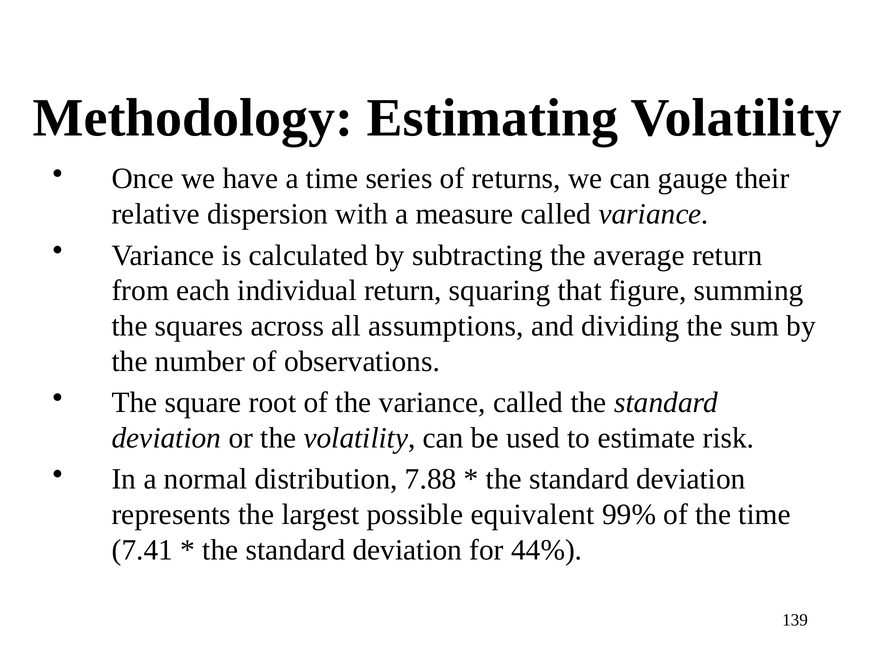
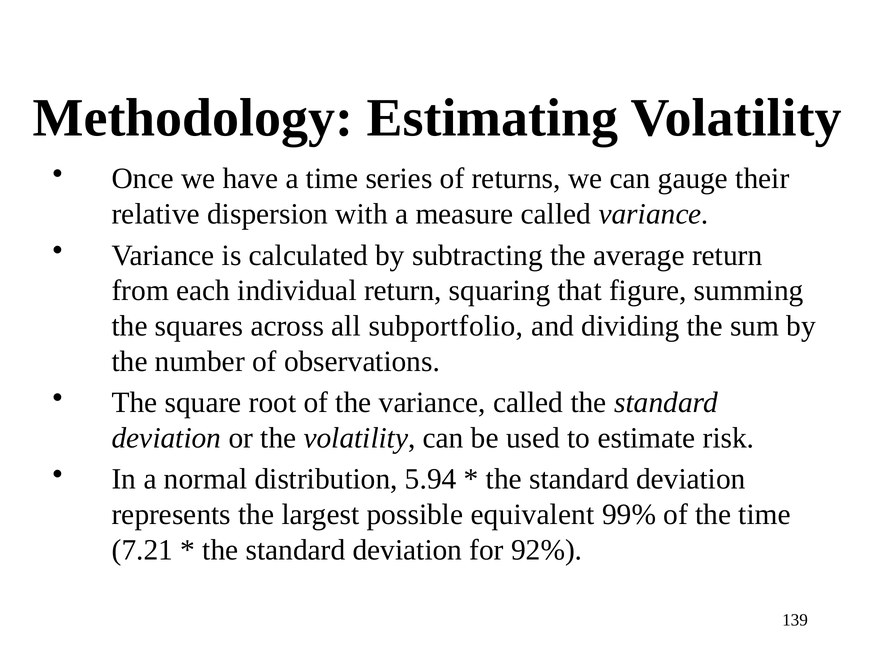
assumptions: assumptions -> subportfolio (446, 326)
7.88: 7.88 -> 5.94 (431, 479)
7.41: 7.41 -> 7.21 (142, 549)
44%: 44% -> 92% (547, 549)
